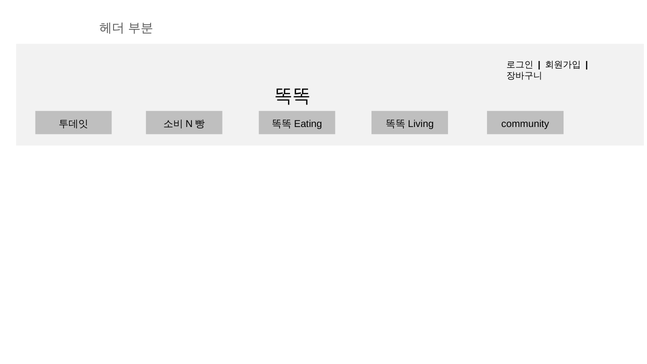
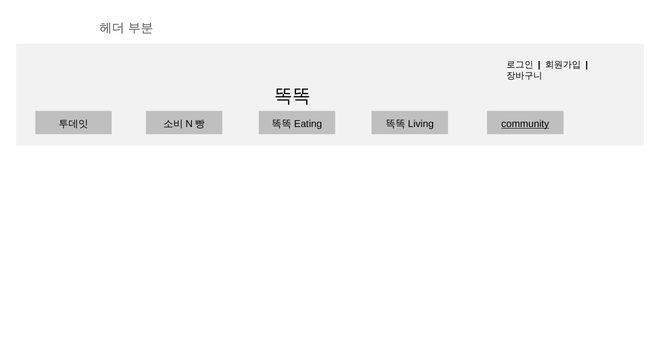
community underline: none -> present (525, 124)
